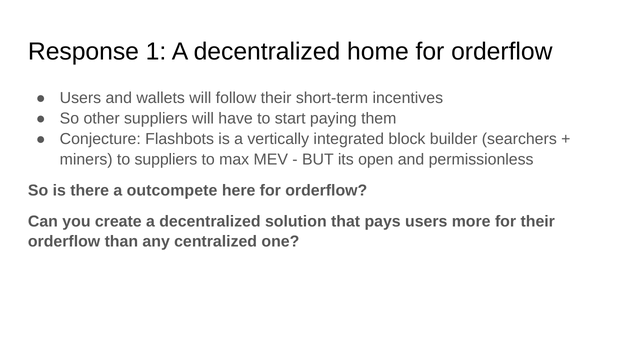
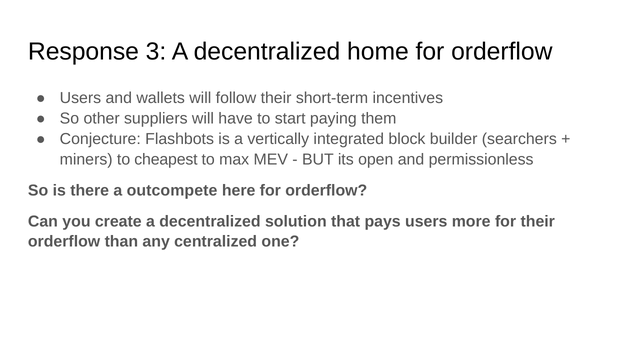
1: 1 -> 3 (156, 51)
to suppliers: suppliers -> cheapest (166, 159)
